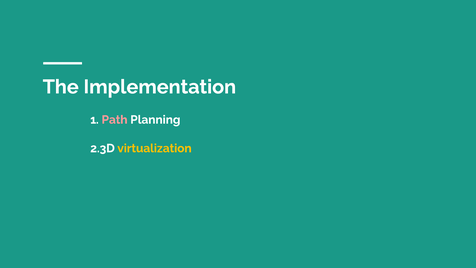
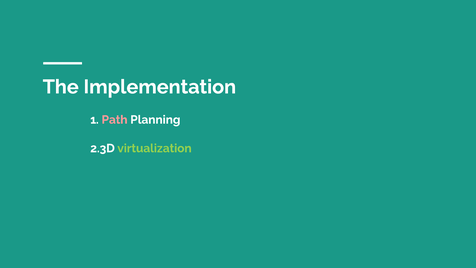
virtualization colour: yellow -> light green (154, 148)
